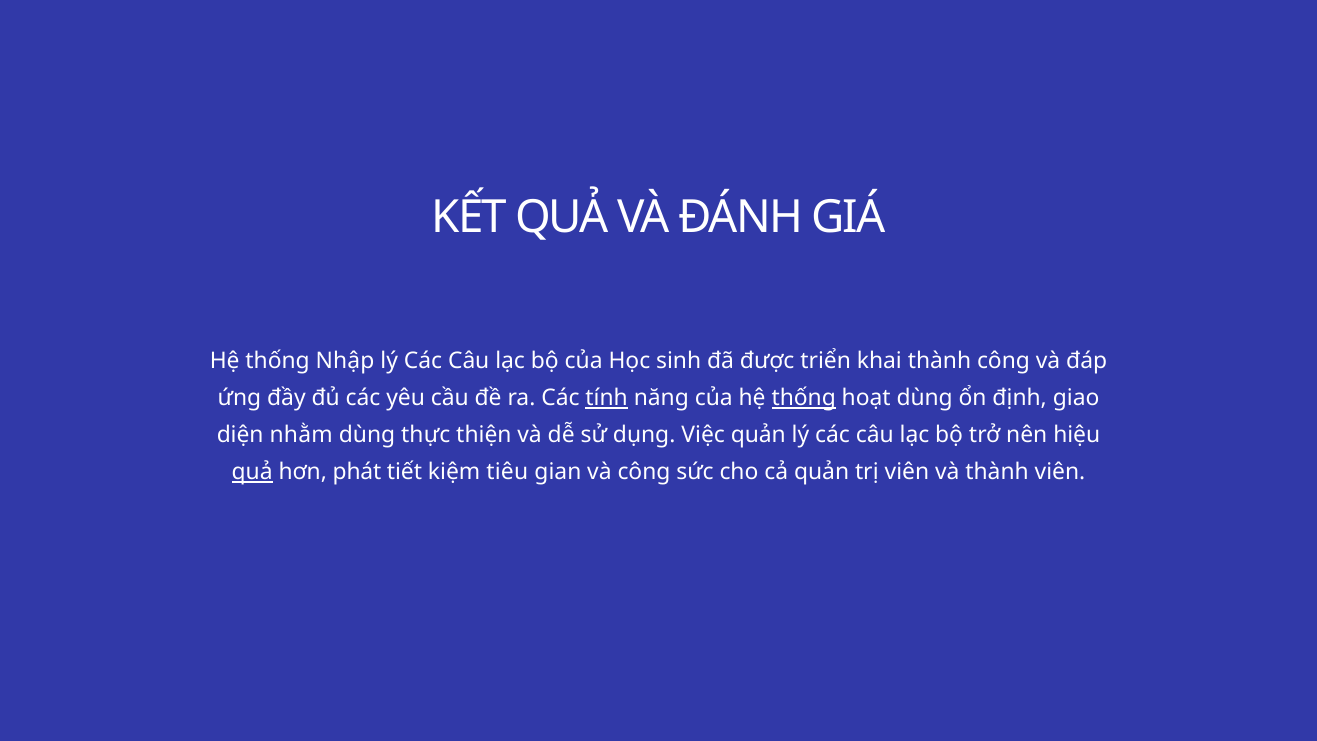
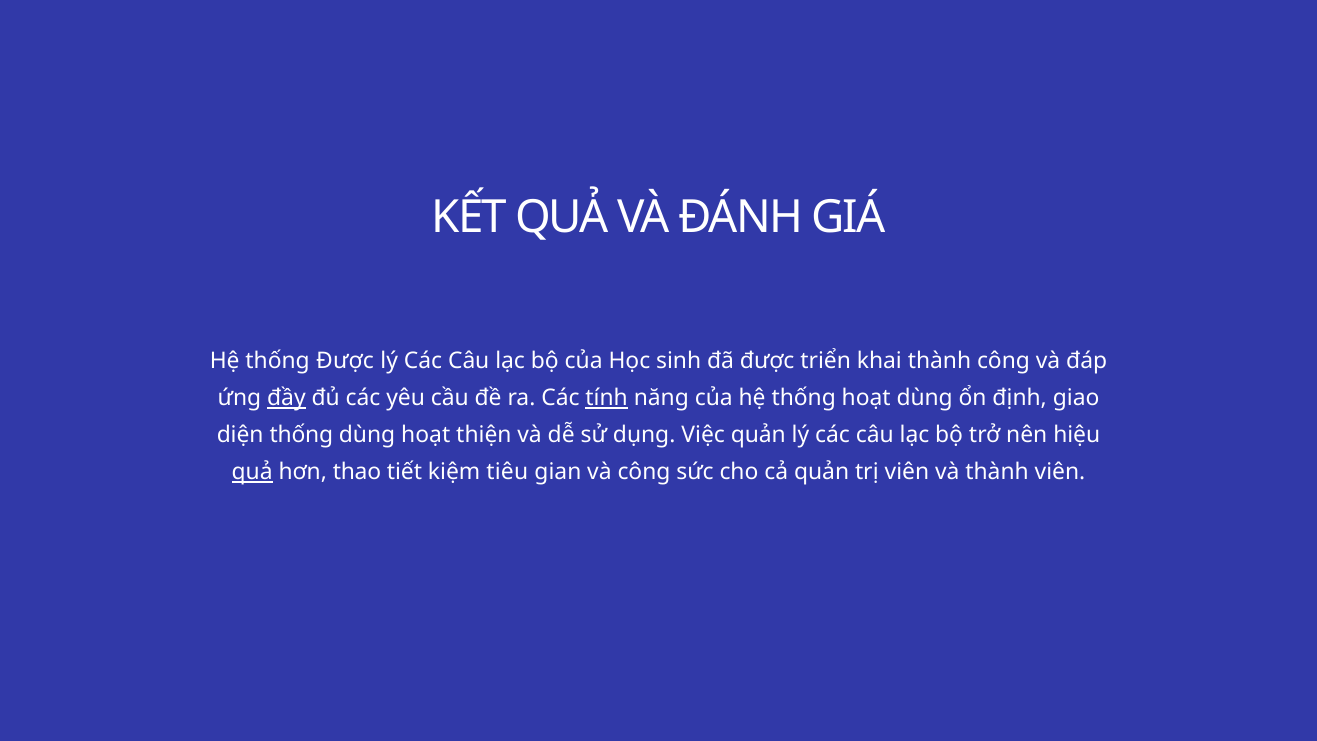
thống Nhập: Nhập -> Được (345, 361)
đầy underline: none -> present (286, 398)
thống underline: present -> none (804, 398)
diện nhằm: nhằm -> thống (301, 435)
dùng thực: thực -> hoạt (426, 435)
phát: phát -> thao (357, 472)
